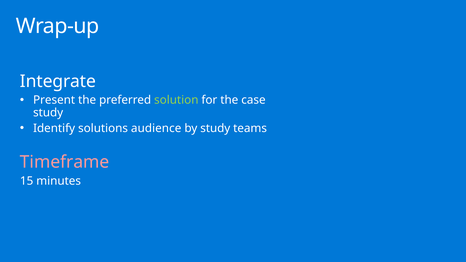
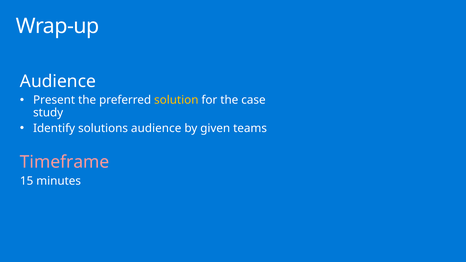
Integrate: Integrate -> Audience (58, 81)
solution colour: light green -> yellow (176, 100)
by study: study -> given (215, 128)
